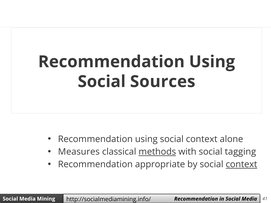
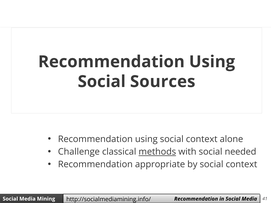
Measures: Measures -> Challenge (79, 152)
tagging: tagging -> needed (240, 152)
context underline: present -> none (241, 165)
